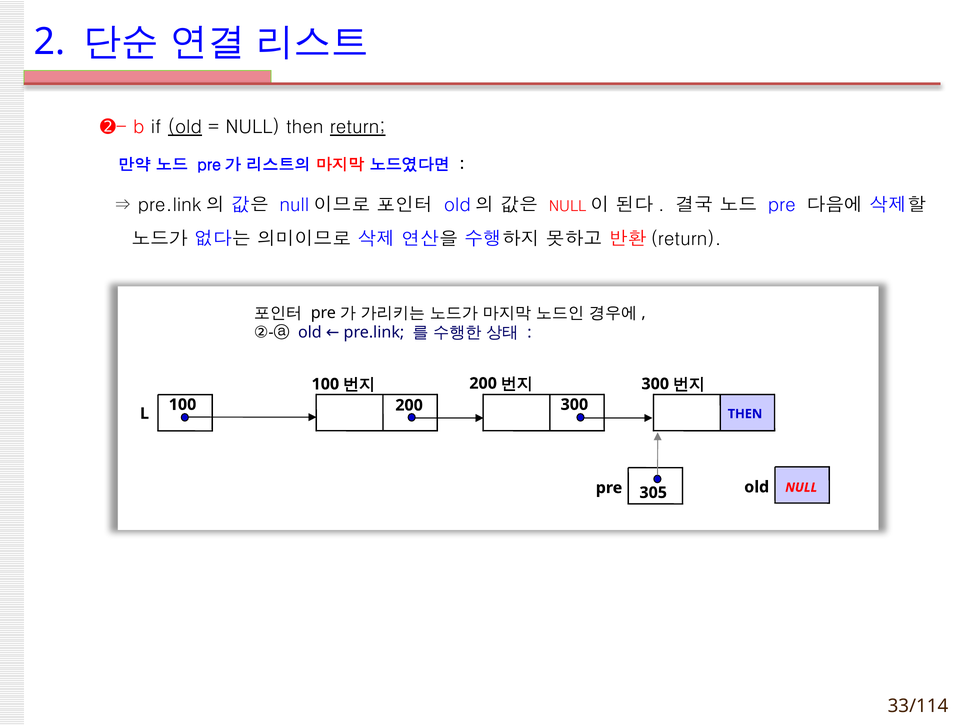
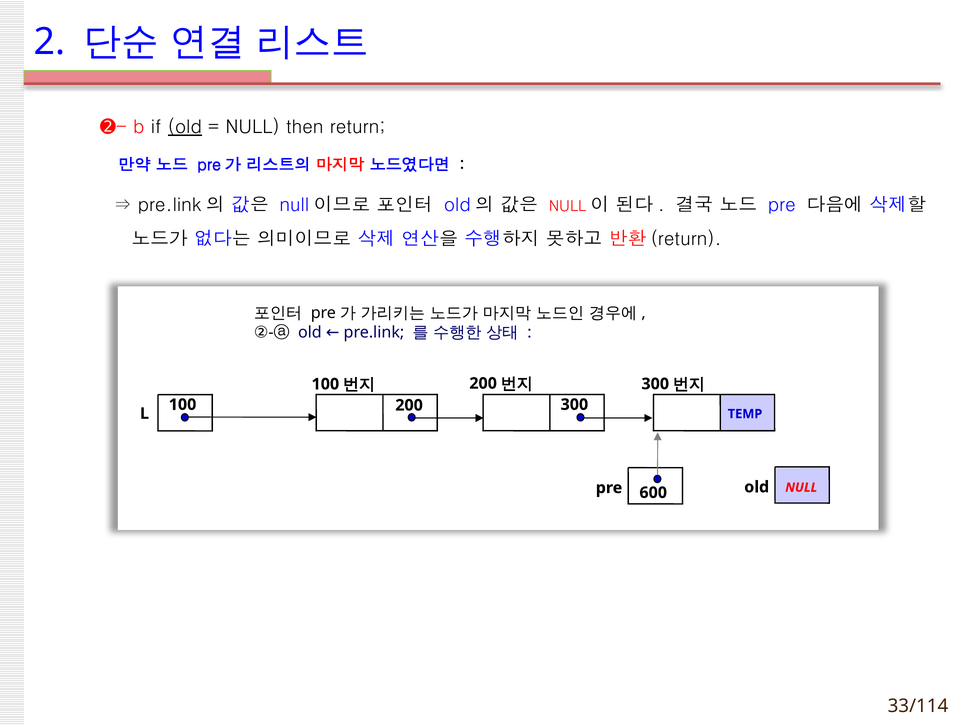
return underline: present -> none (358, 127)
THEN: THEN -> TEMP (745, 414)
305: 305 -> 600 (653, 492)
